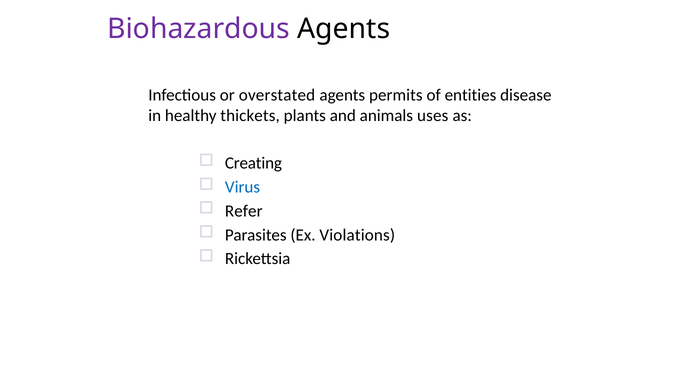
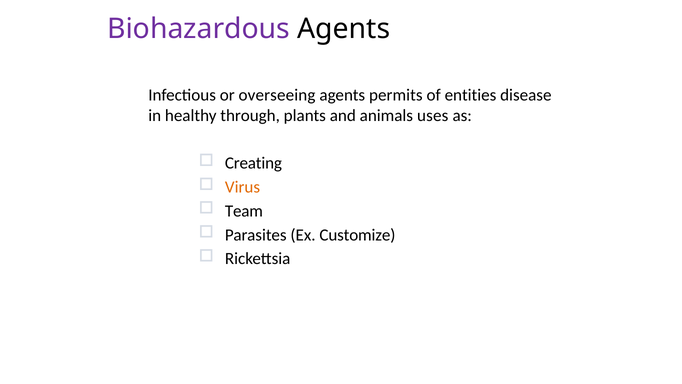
overstated: overstated -> overseeing (277, 95)
thickets: thickets -> through (250, 115)
Virus colour: blue -> orange (243, 187)
Refer: Refer -> Team (244, 211)
Violations: Violations -> Customize (357, 235)
